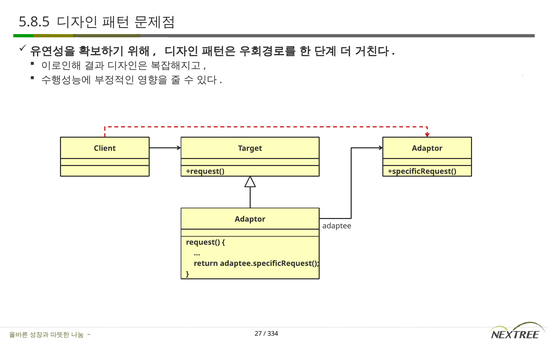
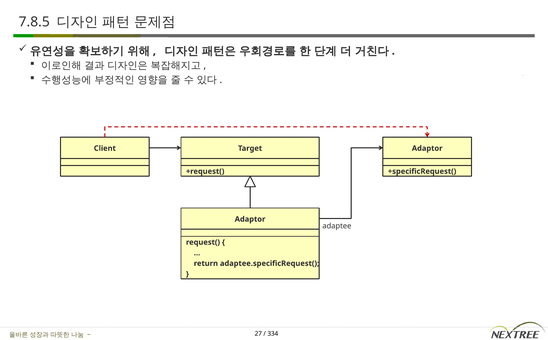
5.8.5: 5.8.5 -> 7.8.5 (34, 22)
